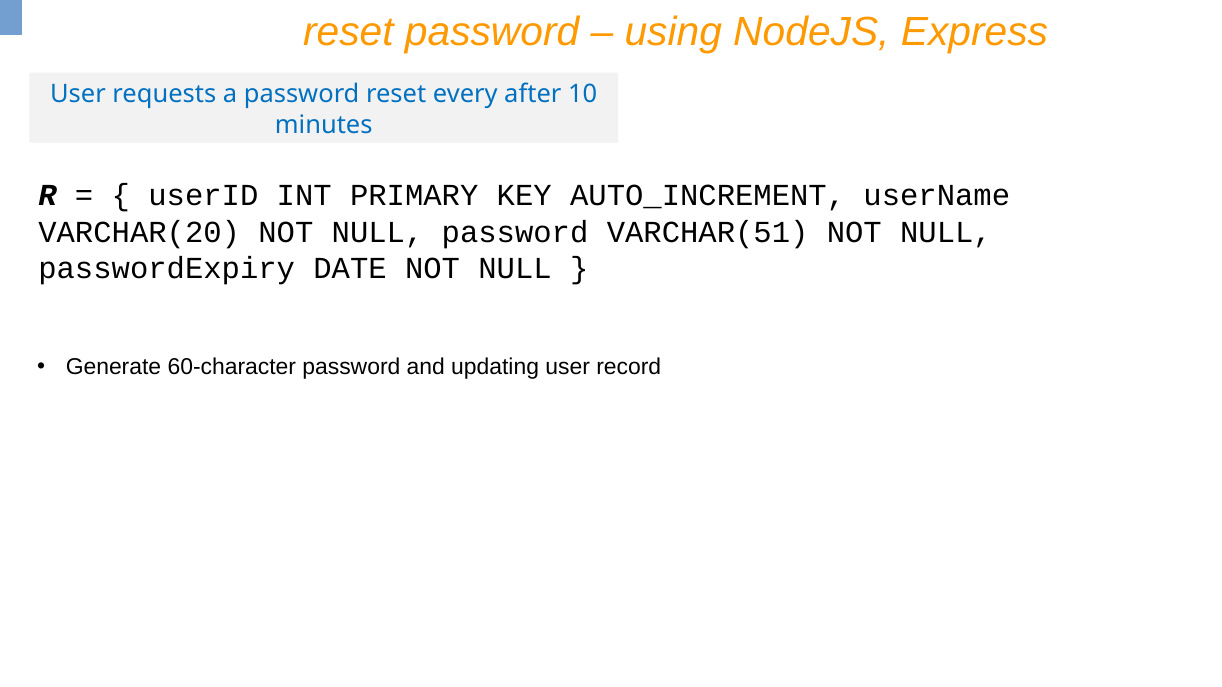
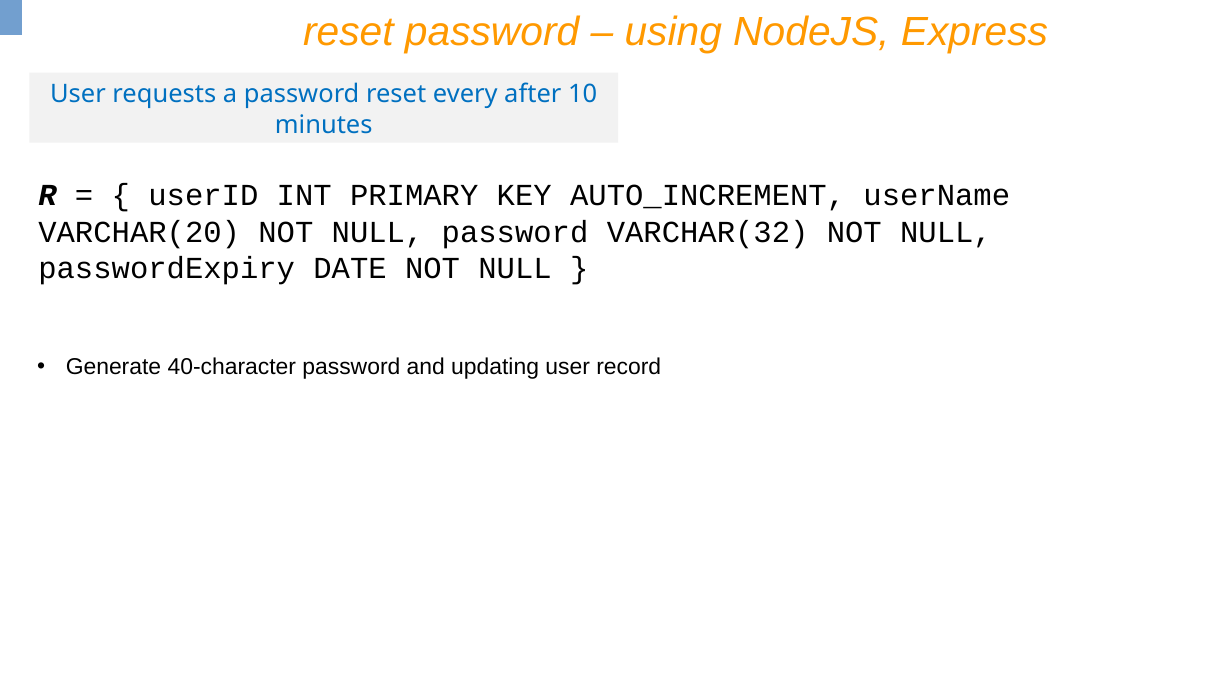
VARCHAR(51: VARCHAR(51 -> VARCHAR(32 (708, 232)
60-character: 60-character -> 40-character (232, 367)
